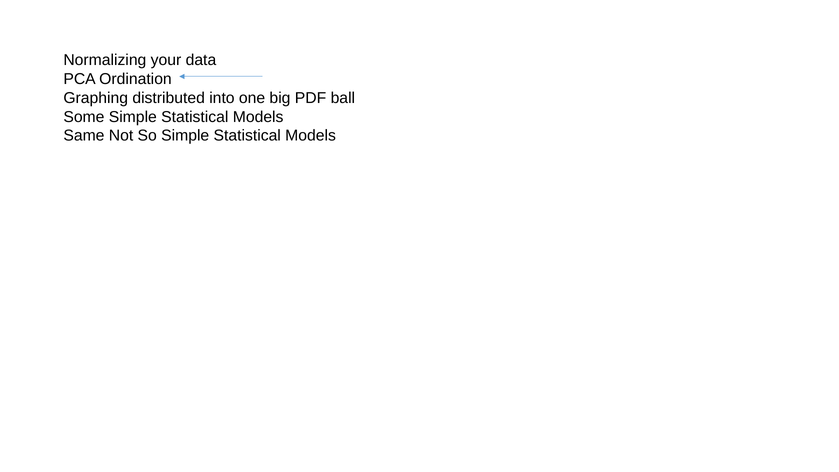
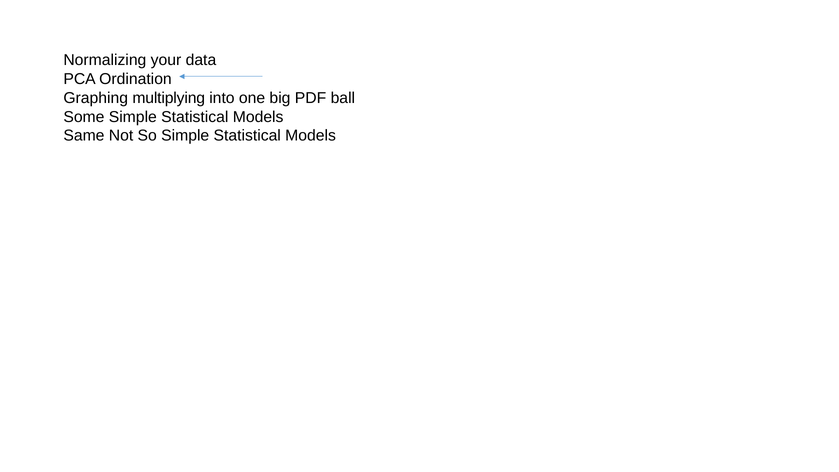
distributed: distributed -> multiplying (169, 98)
